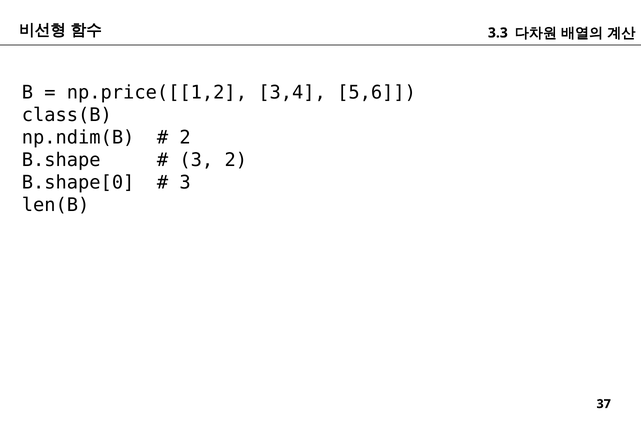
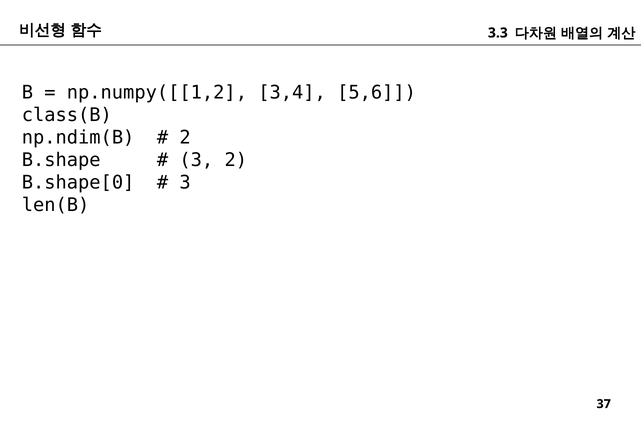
np.price([[1,2: np.price([[1,2 -> np.numpy([[1,2 (157, 93)
